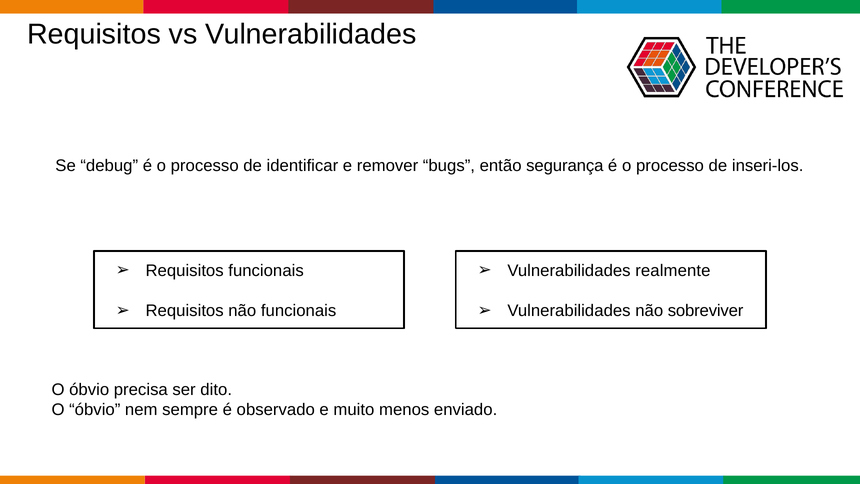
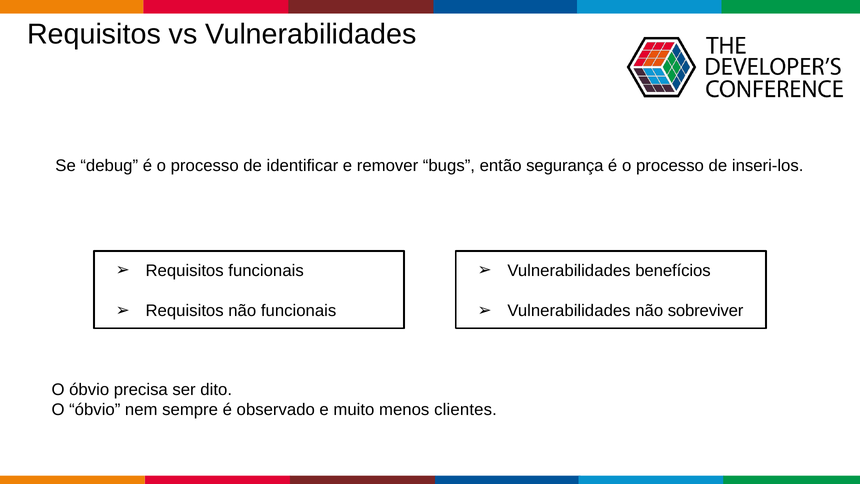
realmente: realmente -> benefícios (673, 271)
enviado: enviado -> clientes (466, 409)
